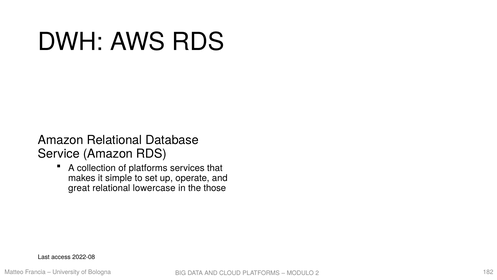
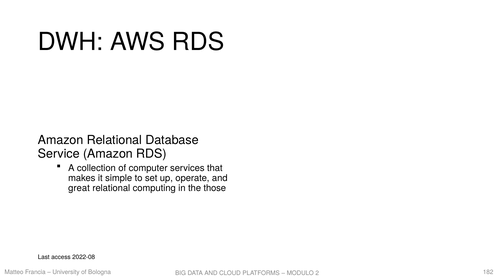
of platforms: platforms -> computer (148, 168)
lowercase: lowercase -> computing (154, 188)
